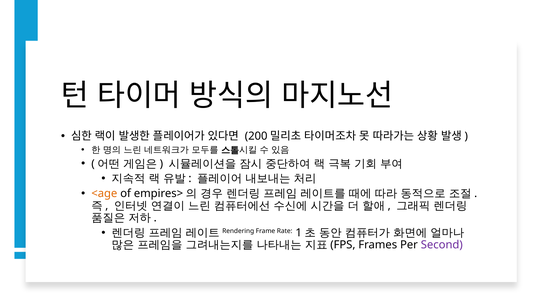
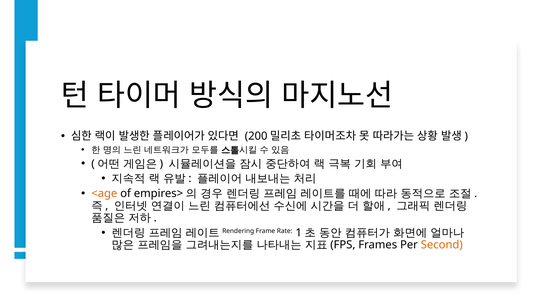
Second colour: purple -> orange (442, 245)
